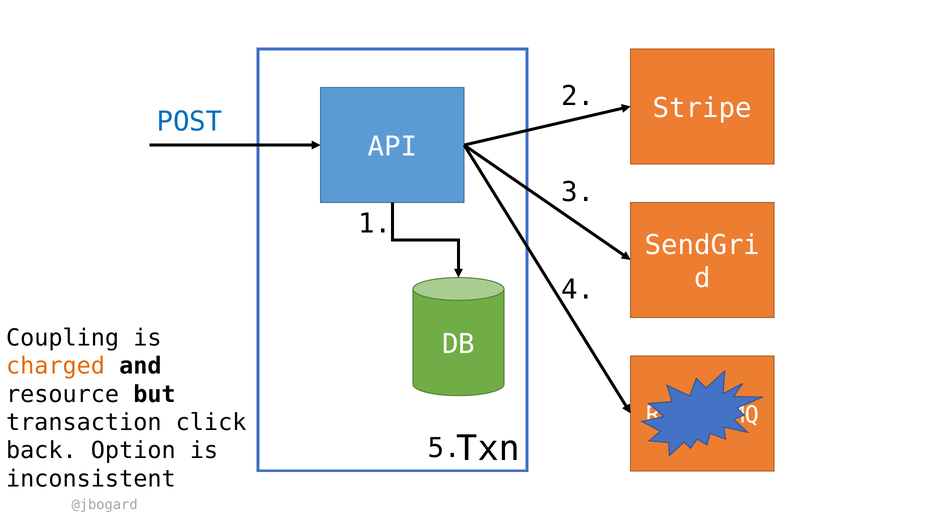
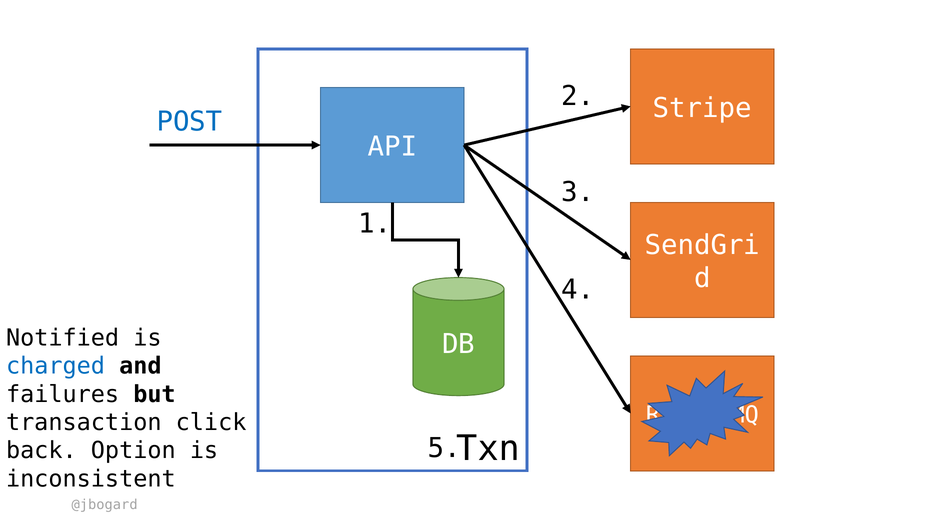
Coupling: Coupling -> Notified (63, 339)
charged colour: orange -> blue (56, 367)
resource: resource -> failures (63, 395)
